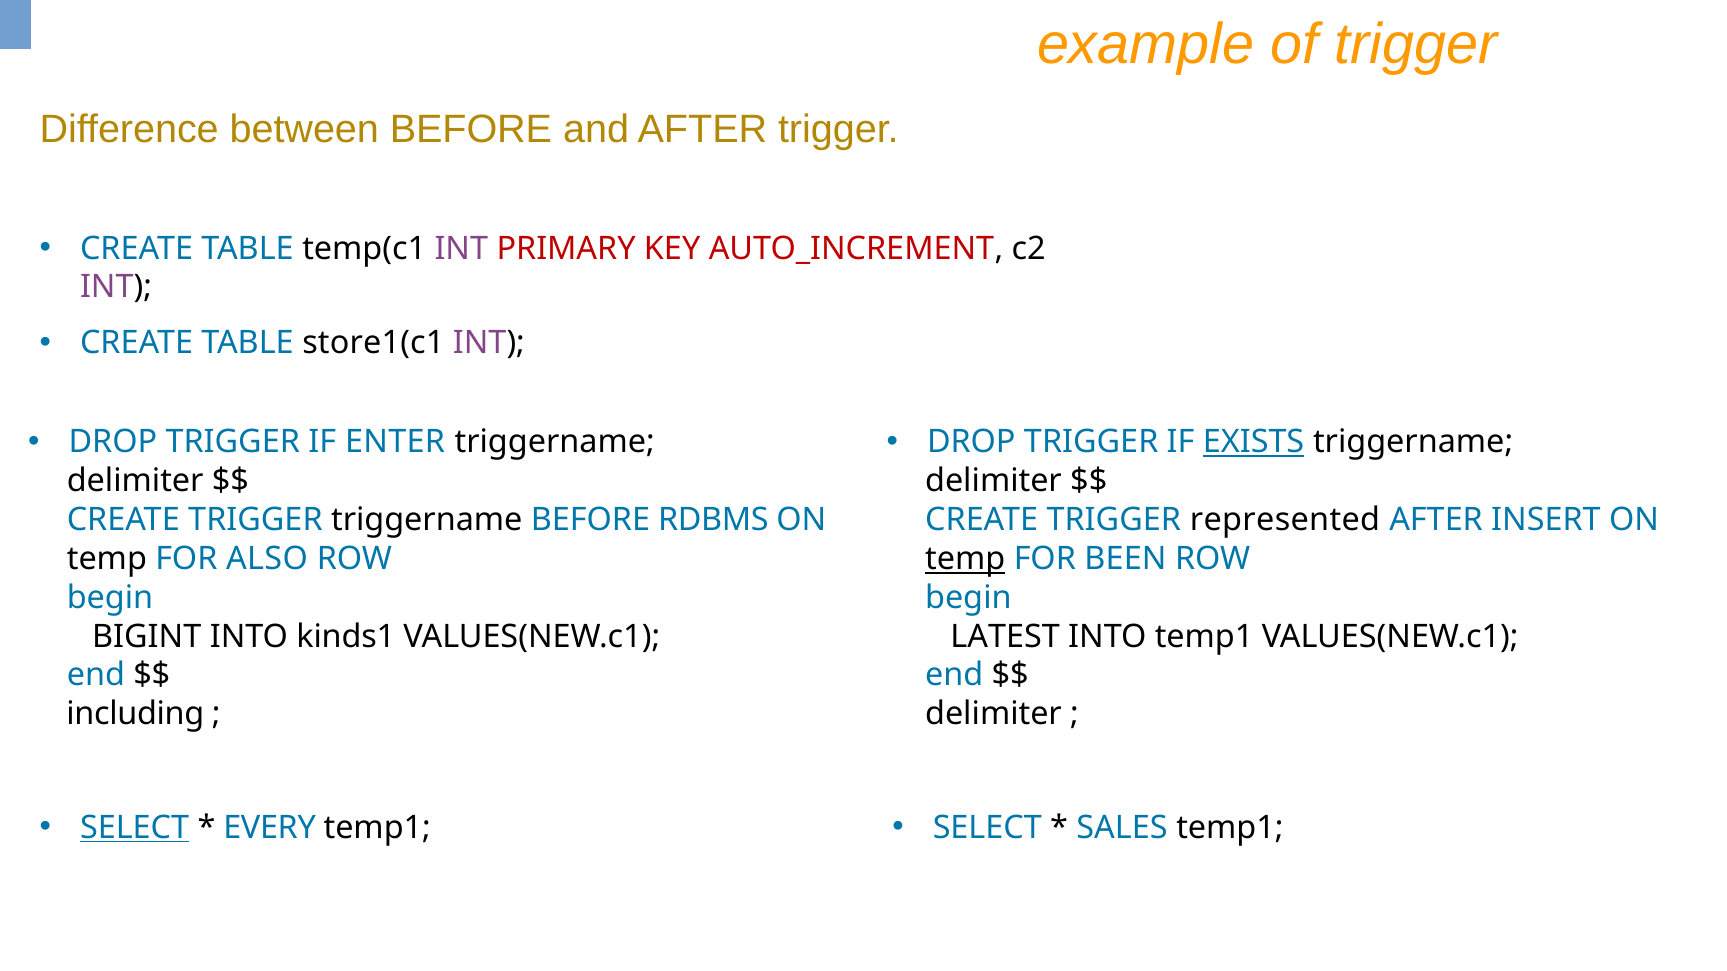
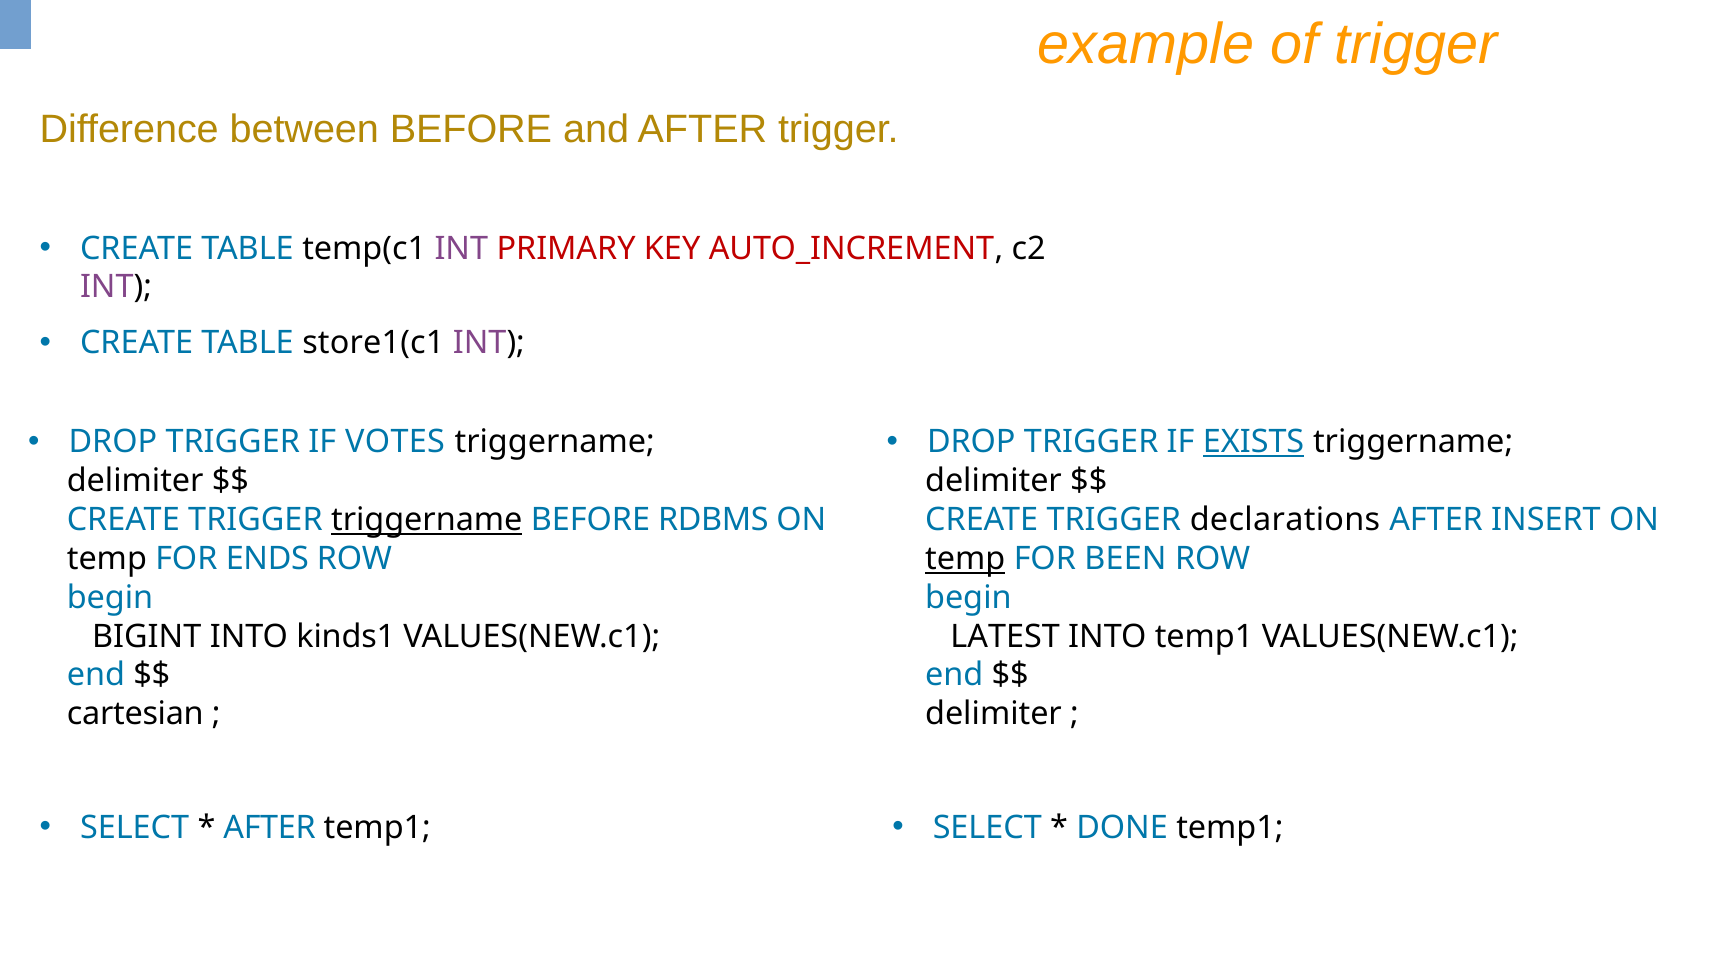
ENTER: ENTER -> VOTES (395, 442)
triggername underline: none -> present (427, 520)
represented: represented -> declarations (1285, 520)
ALSO: ALSO -> ENDS (267, 559)
including: including -> cartesian (135, 714)
SELECT underline: present -> none (135, 828)
EVERY: EVERY -> AFTER (270, 828)
SALES: SALES -> DONE (1122, 828)
